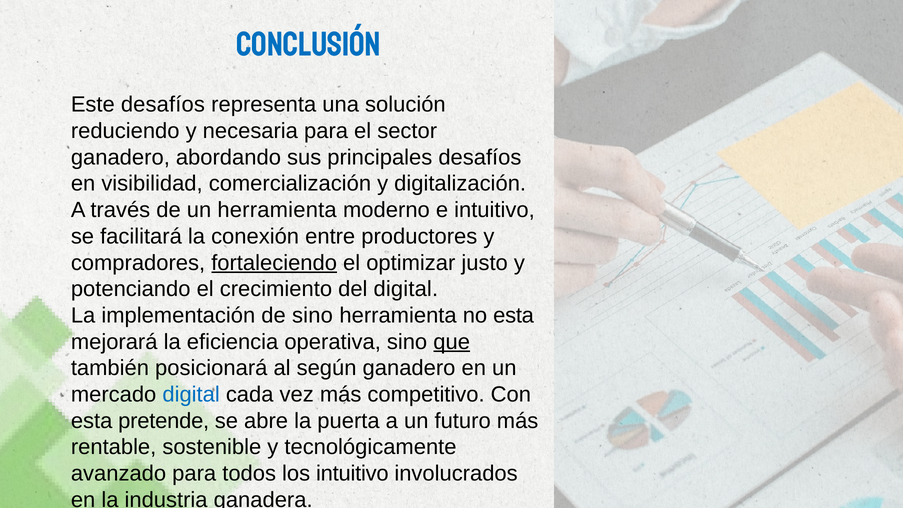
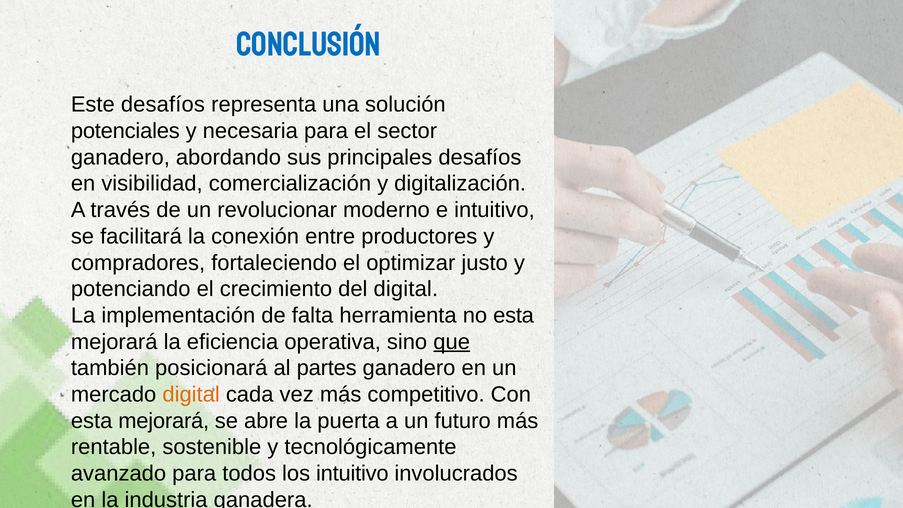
reduciendo: reduciendo -> potenciales (125, 131)
un herramienta: herramienta -> revolucionar (277, 210)
fortaleciendo underline: present -> none (274, 263)
de sino: sino -> falta (313, 315)
según: según -> partes (327, 368)
digital colour: blue -> orange (191, 394)
pretende: pretende -> mejorará (164, 421)
